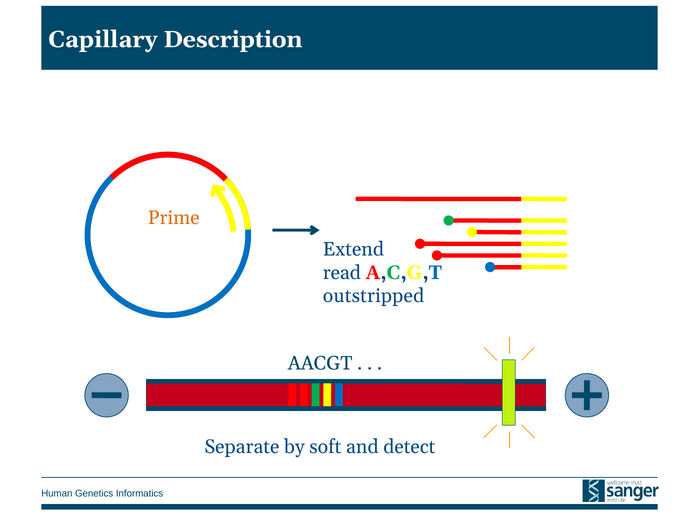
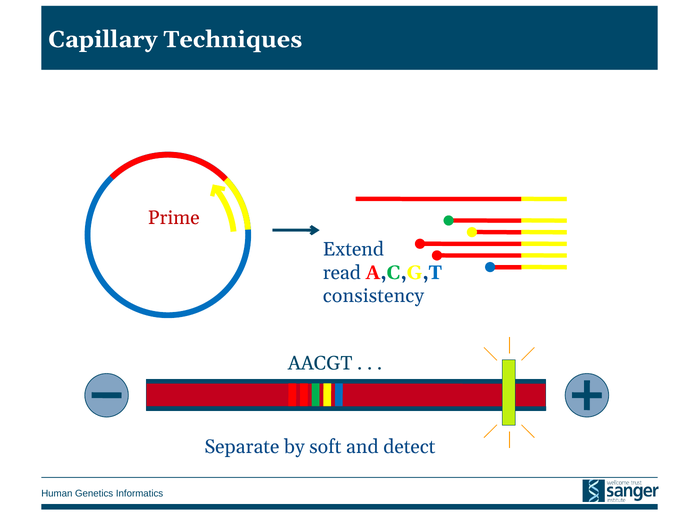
Description: Description -> Techniques (233, 39)
Prime colour: orange -> red (174, 218)
outstripped: outstripped -> consistency (374, 296)
